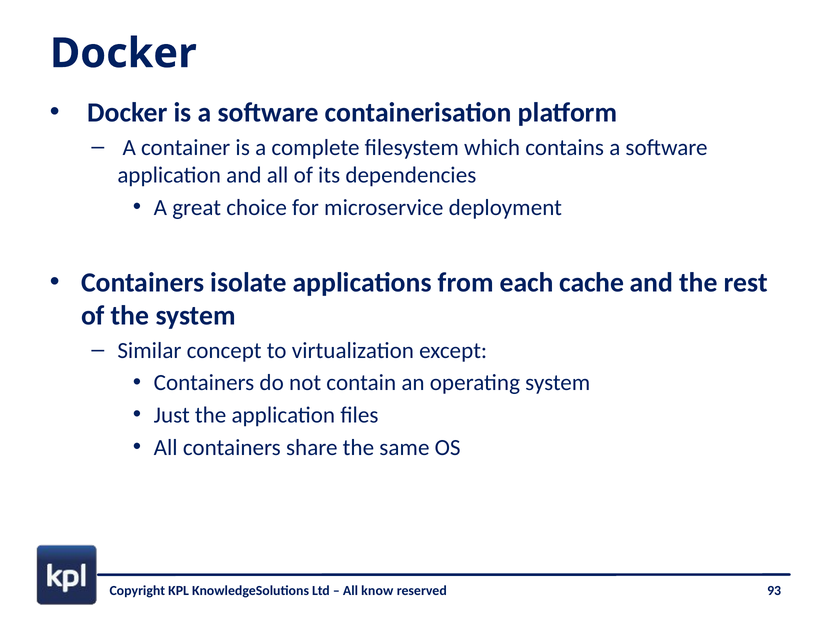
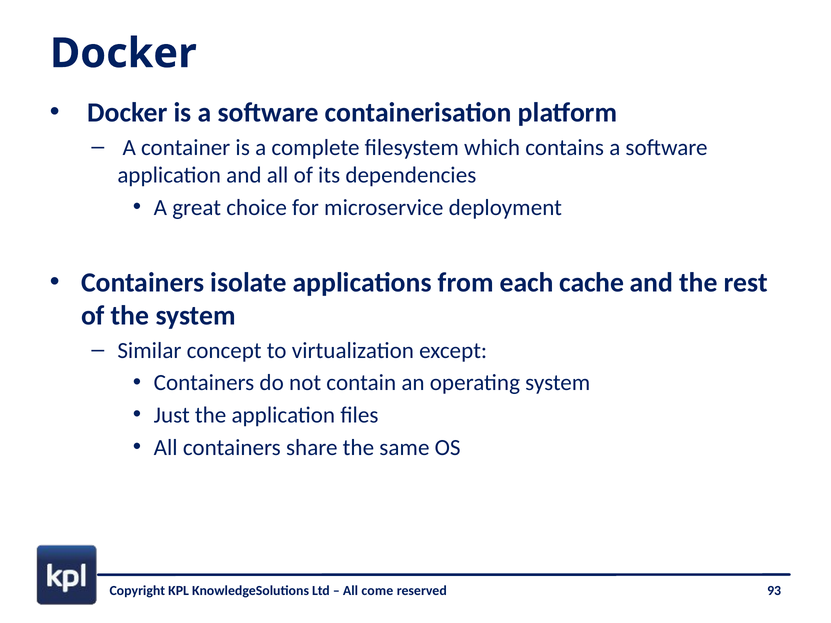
know: know -> come (377, 591)
